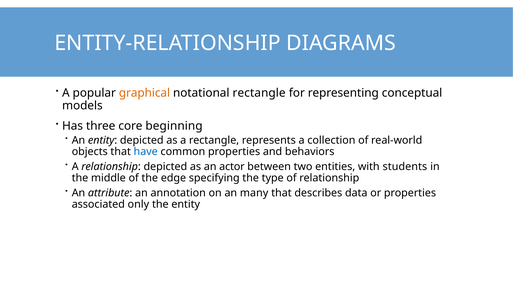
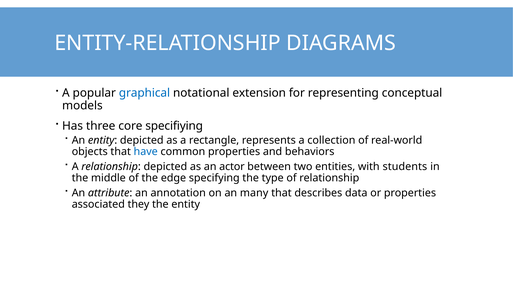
graphical colour: orange -> blue (144, 93)
notational rectangle: rectangle -> extension (259, 93)
beginning: beginning -> specifiying (174, 126)
only: only -> they (139, 204)
